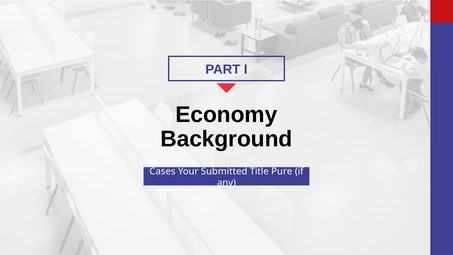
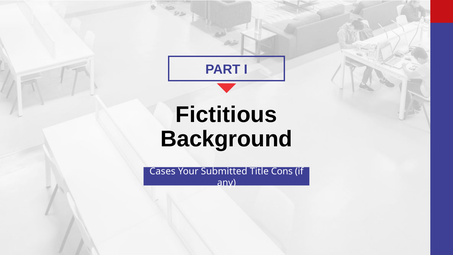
Economy: Economy -> Fictitious (226, 115)
Pure: Pure -> Cons (282, 171)
